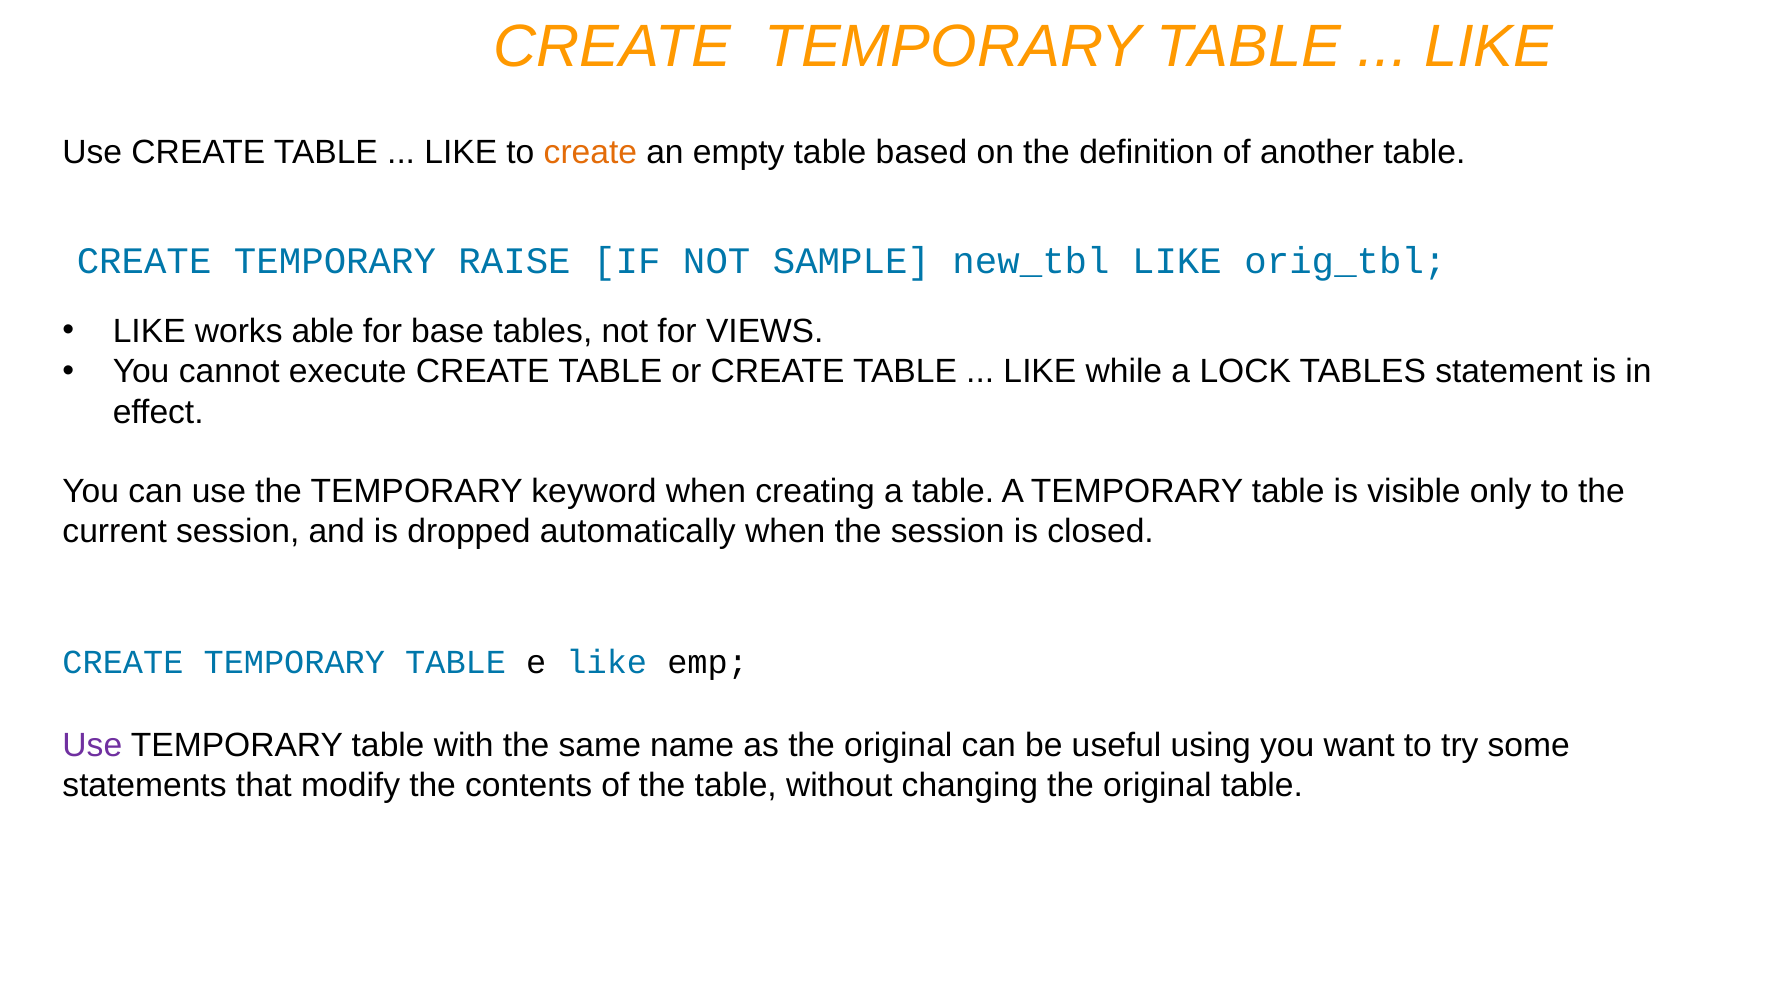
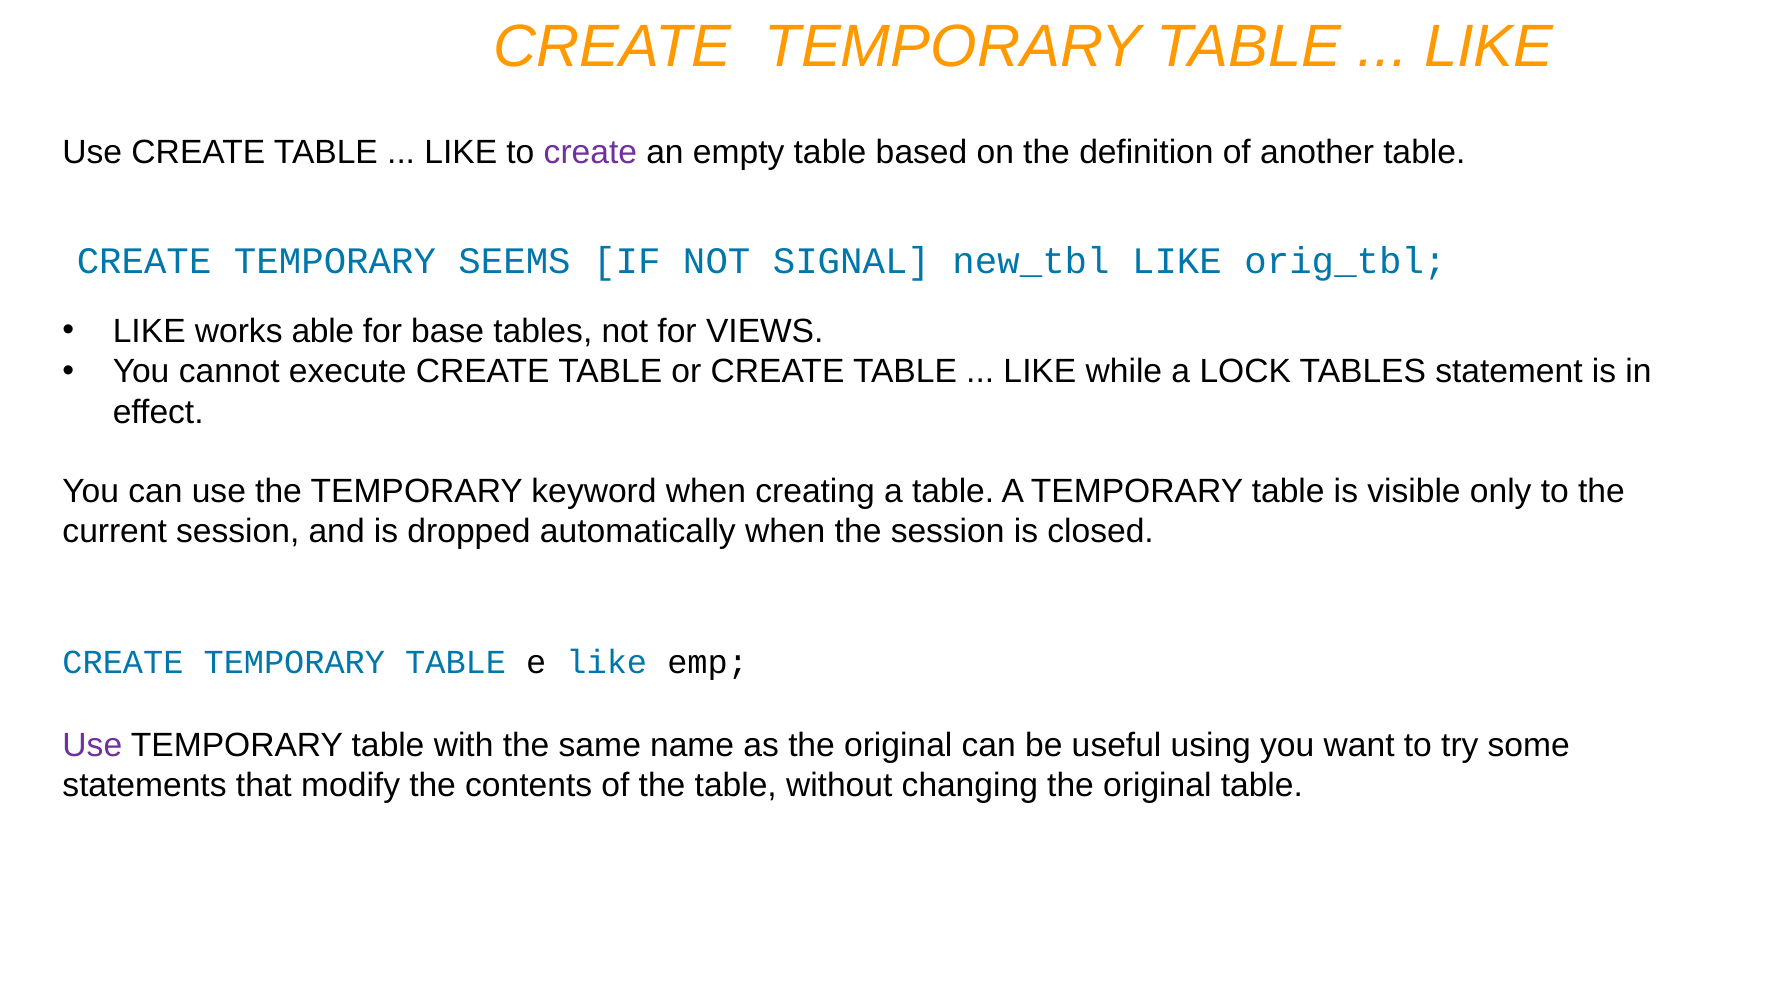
create colour: orange -> purple (590, 152)
RAISE: RAISE -> SEEMS (515, 261)
SAMPLE: SAMPLE -> SIGNAL (851, 261)
